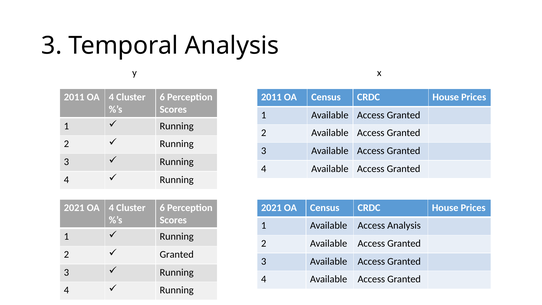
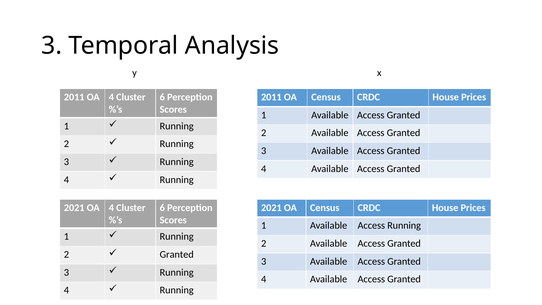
Access Analysis: Analysis -> Running (404, 226)
